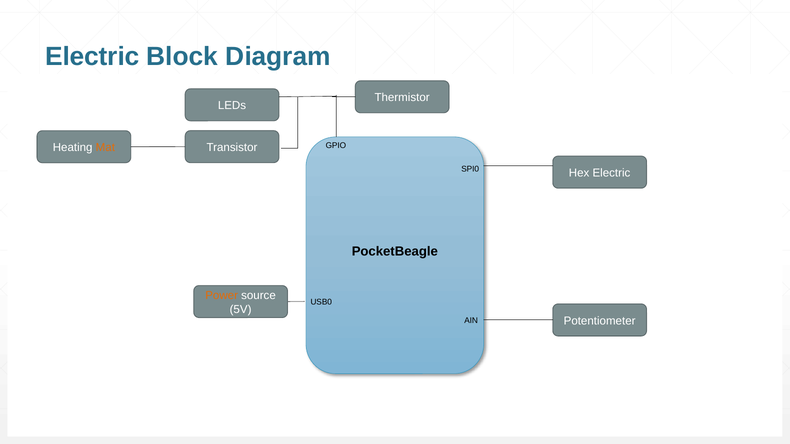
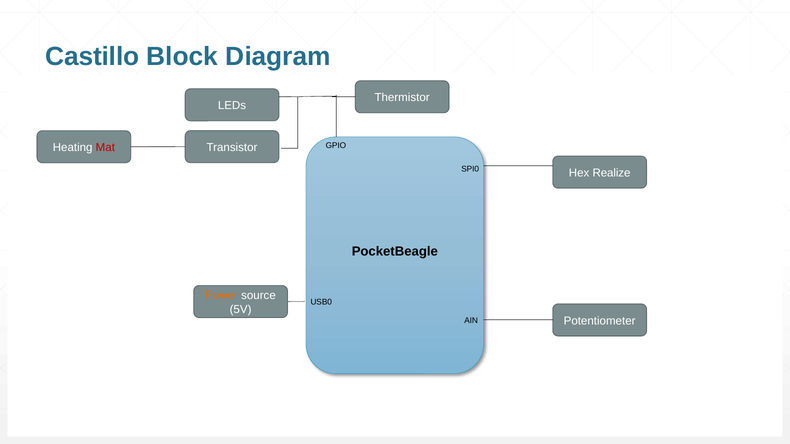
Electric: Electric -> Castillo (92, 57)
Mat colour: orange -> red (105, 148)
Hex Electric: Electric -> Realize (611, 173)
